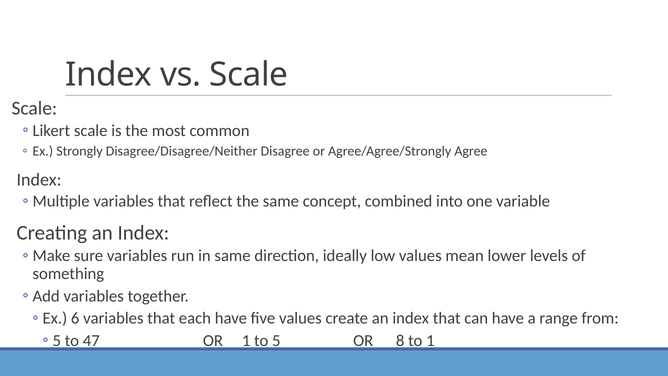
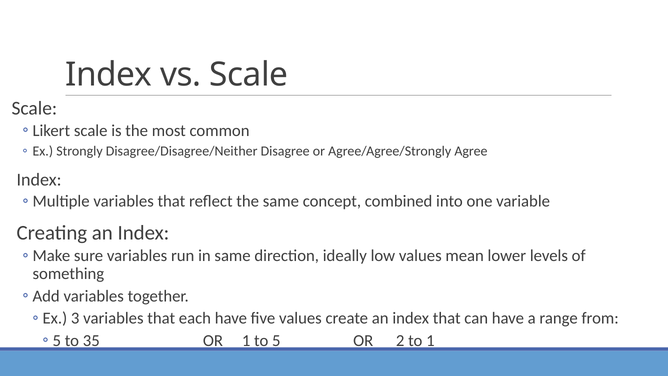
6: 6 -> 3 (75, 318)
47: 47 -> 35 (91, 340)
8: 8 -> 2 (400, 340)
